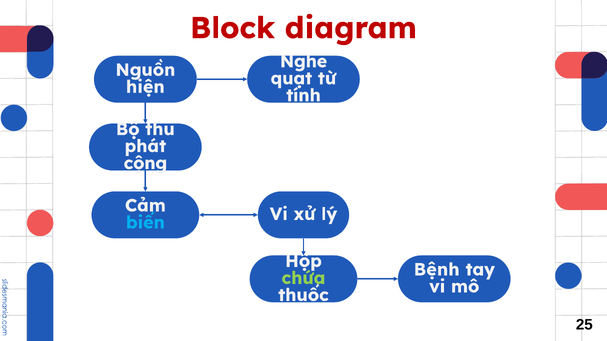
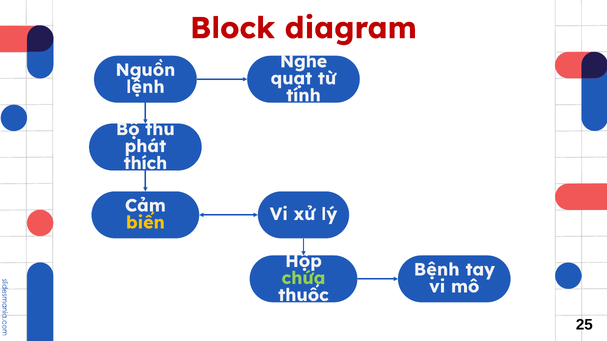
hiện: hiện -> lệnh (145, 87)
cộng: cộng -> thích (145, 163)
biến colour: light blue -> yellow (145, 223)
